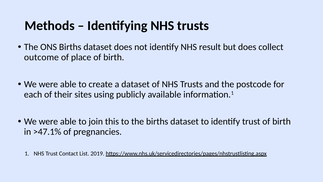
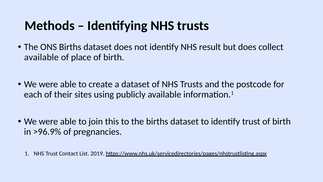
outcome: outcome -> available (41, 57)
>47.1%: >47.1% -> >96.9% (47, 131)
